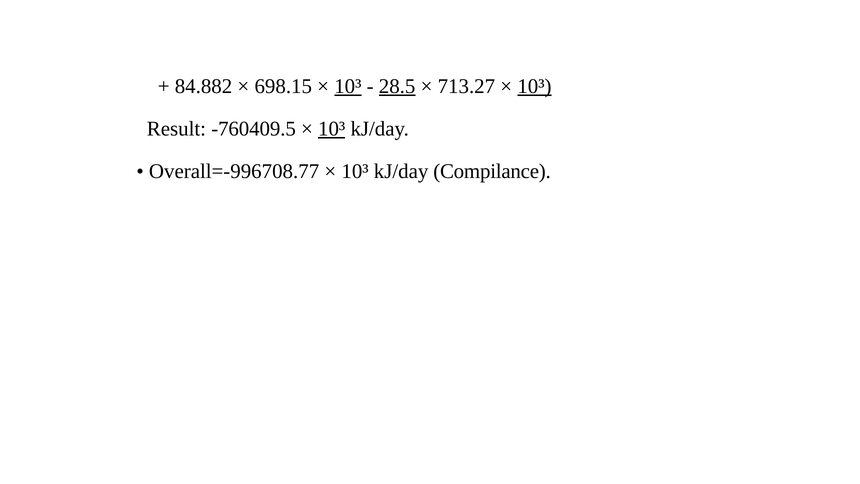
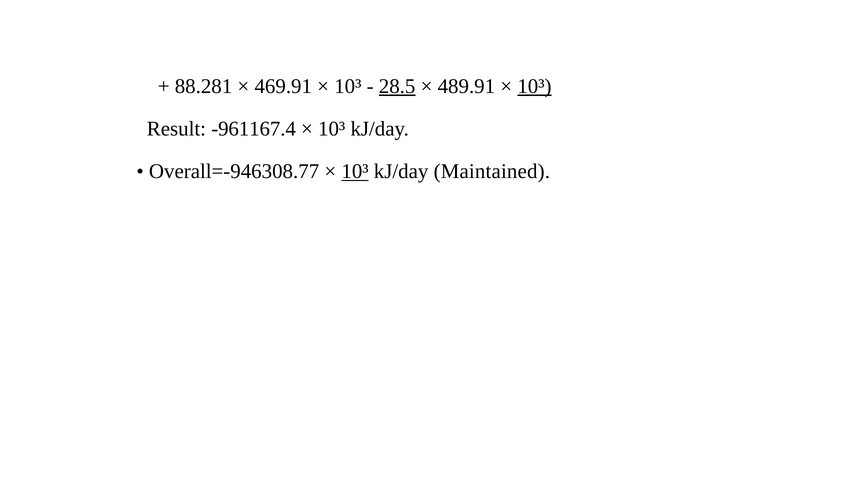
84.882: 84.882 -> 88.281 (204, 86)
698.15: 698.15 -> 469.91 (283, 86)
10³ underline: present -> none (348, 86)
713.27: 713.27 -> 489.91 (466, 86)
-760409.5: -760409.5 -> -961167.4 (254, 129)
10³ underline: present -> none (332, 129)
Overall=-996708.77: Overall=-996708.77 -> Overall=-946308.77 (234, 171)
10³ underline: none -> present (355, 171)
Compilance: Compilance -> Maintained (492, 171)
